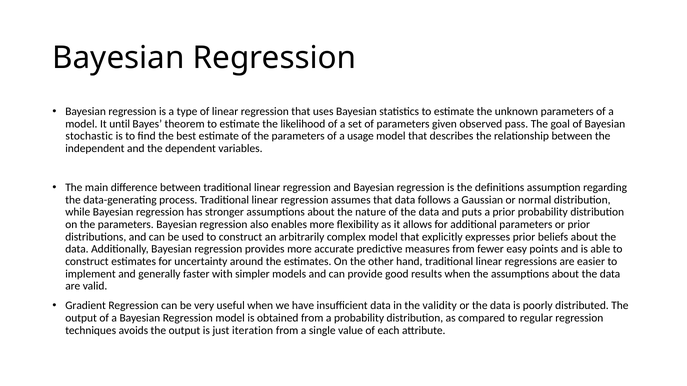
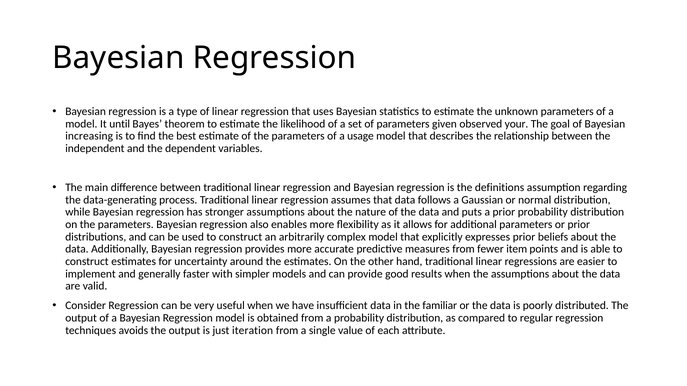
pass: pass -> your (517, 124)
stochastic: stochastic -> increasing (89, 136)
easy: easy -> item (517, 249)
Gradient: Gradient -> Consider (86, 306)
validity: validity -> familiar (440, 306)
